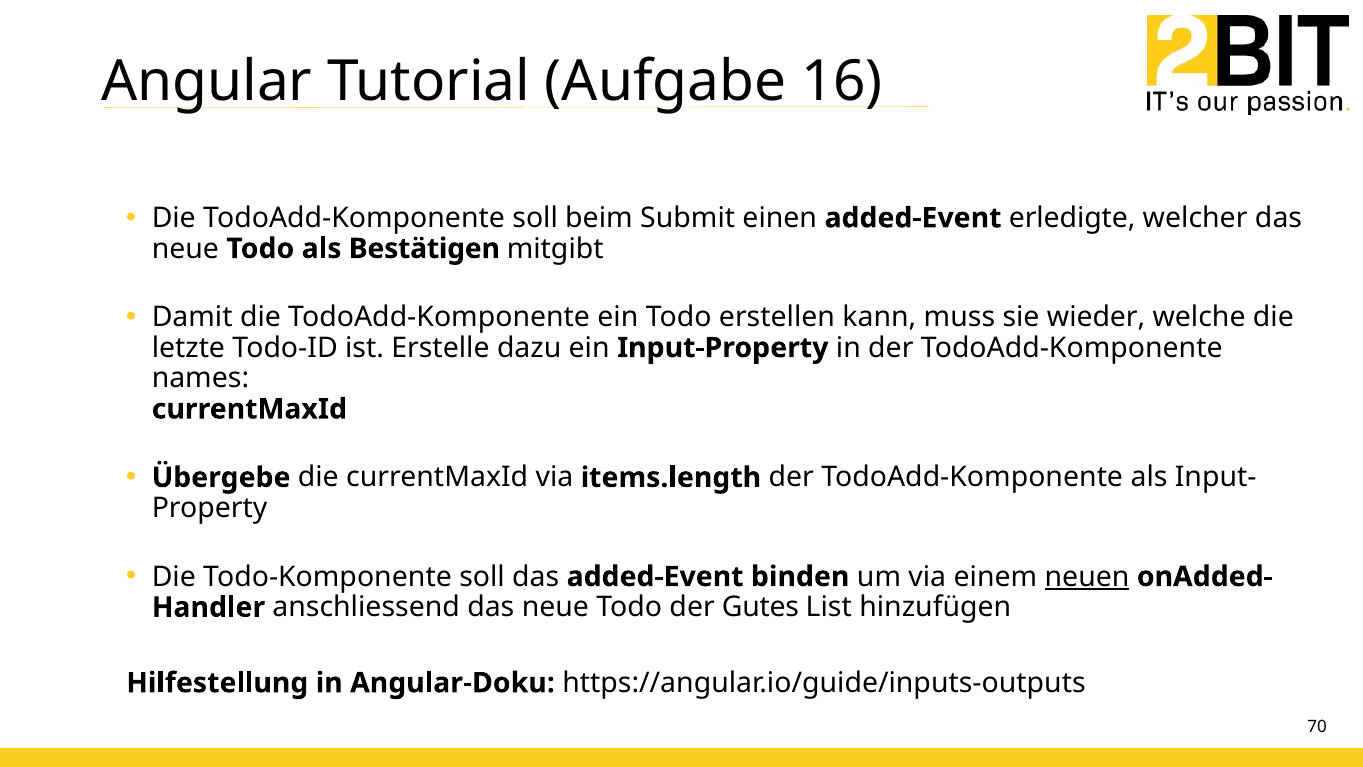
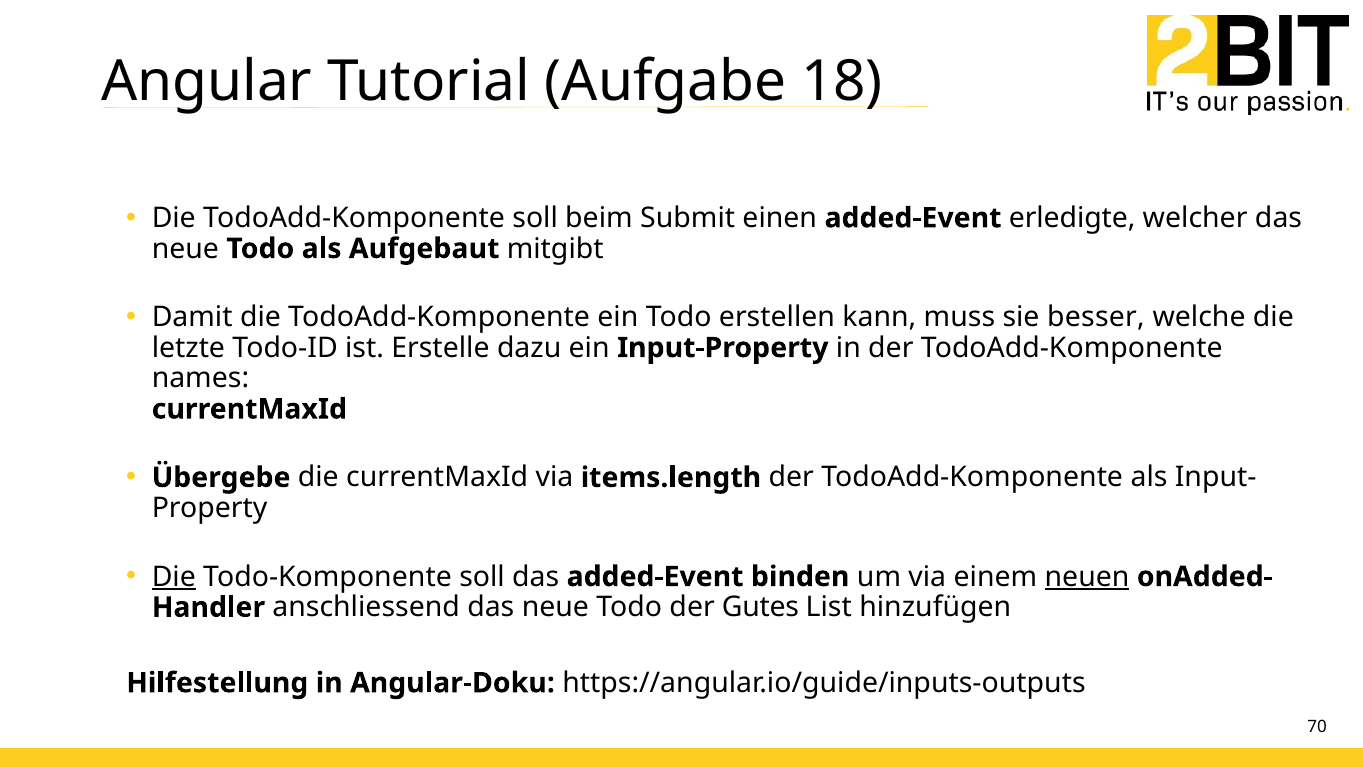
16: 16 -> 18 (842, 82)
Bestätigen: Bestätigen -> Aufgebaut (424, 249)
wieder: wieder -> besser (1096, 317)
Die underline: none -> present (174, 576)
